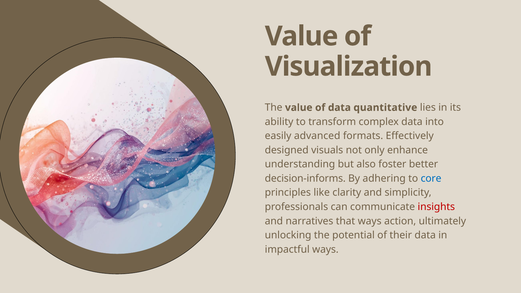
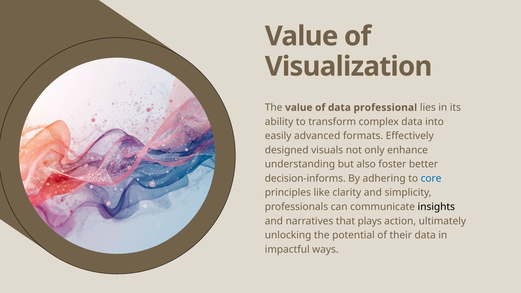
quantitative: quantitative -> professional (385, 108)
insights colour: red -> black (436, 207)
that ways: ways -> plays (370, 221)
